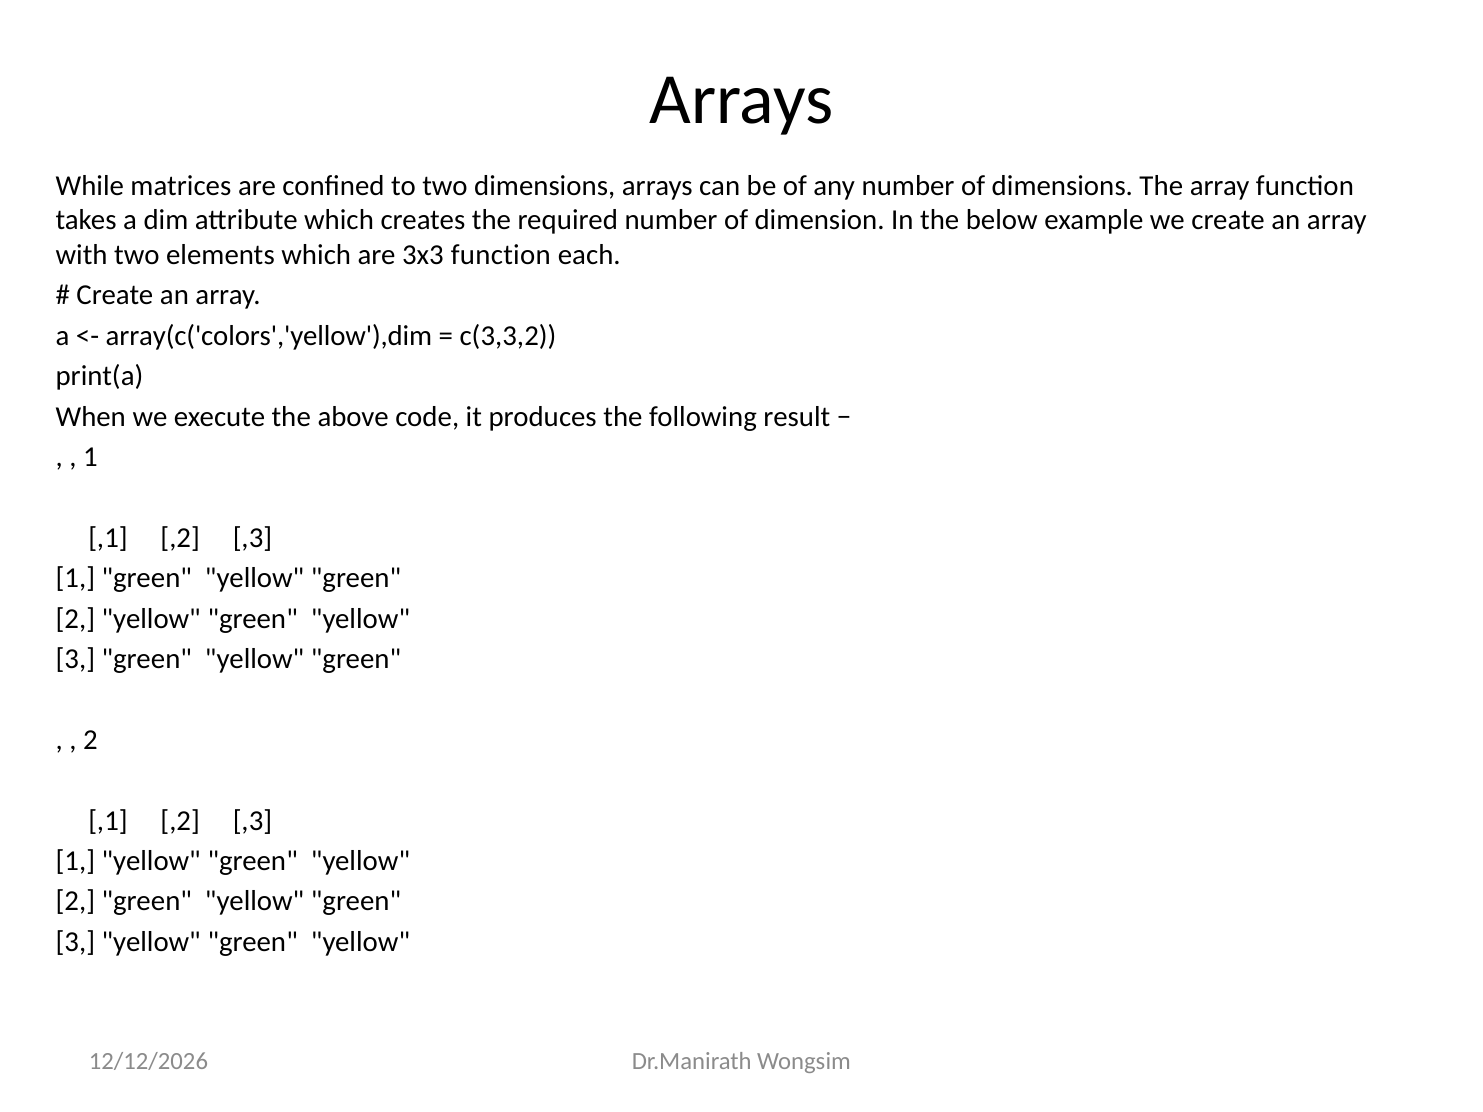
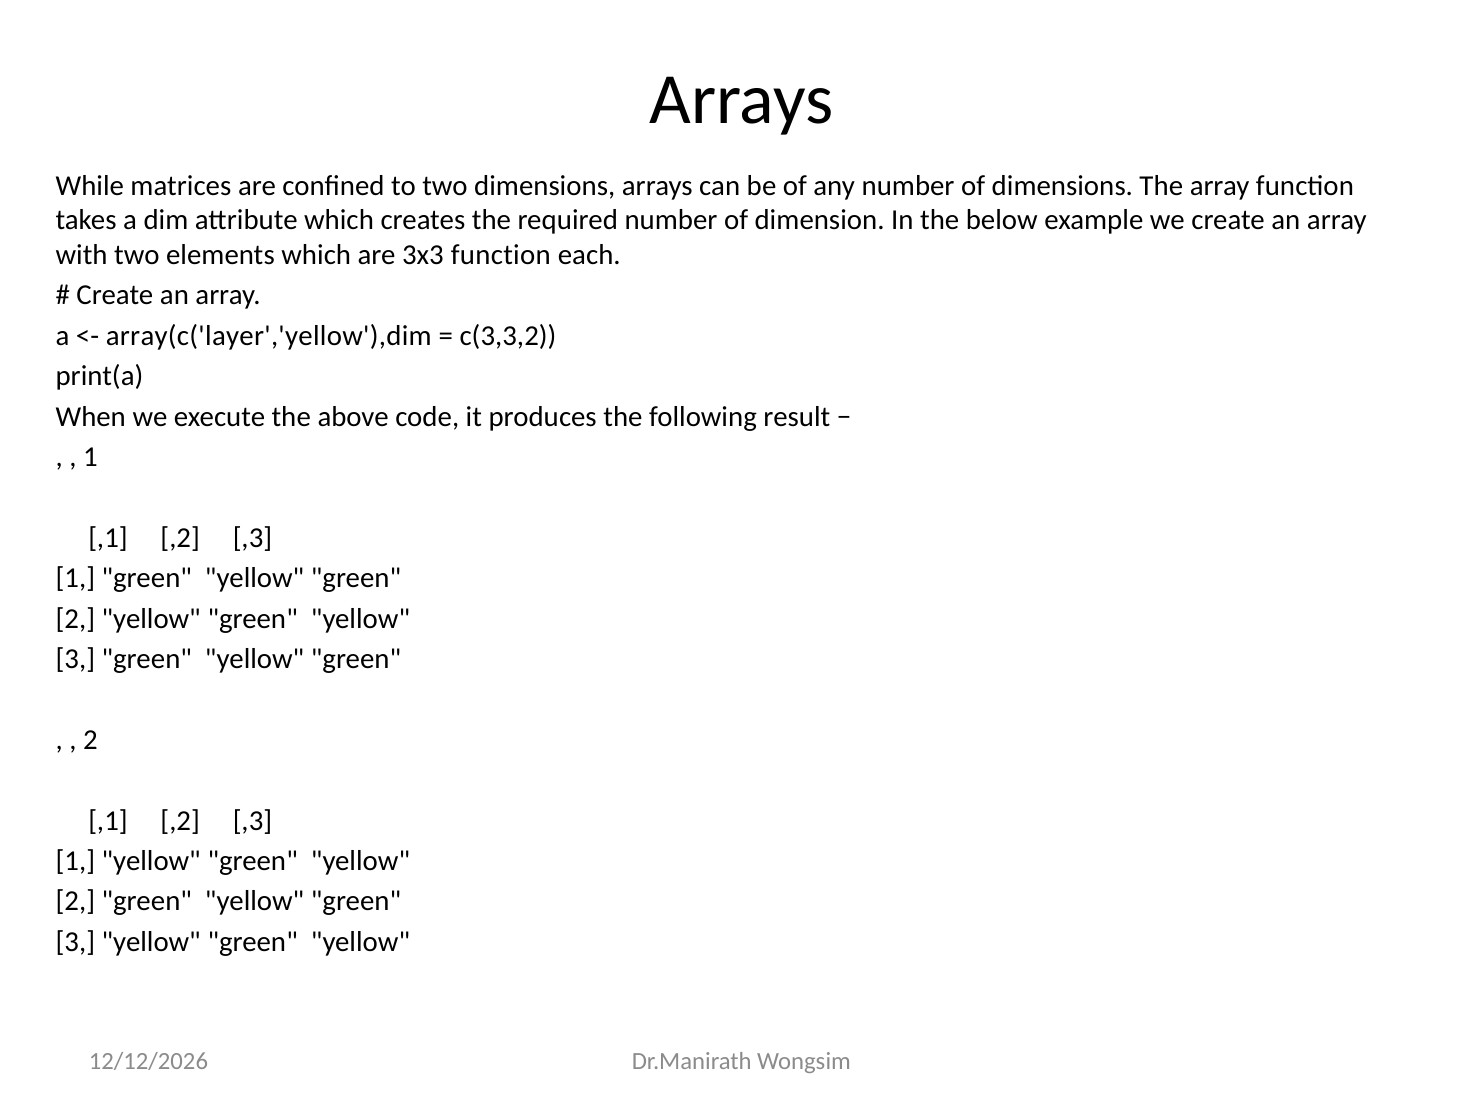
array(c('colors','yellow'),dim: array(c('colors','yellow'),dim -> array(c('layer','yellow'),dim (269, 336)
